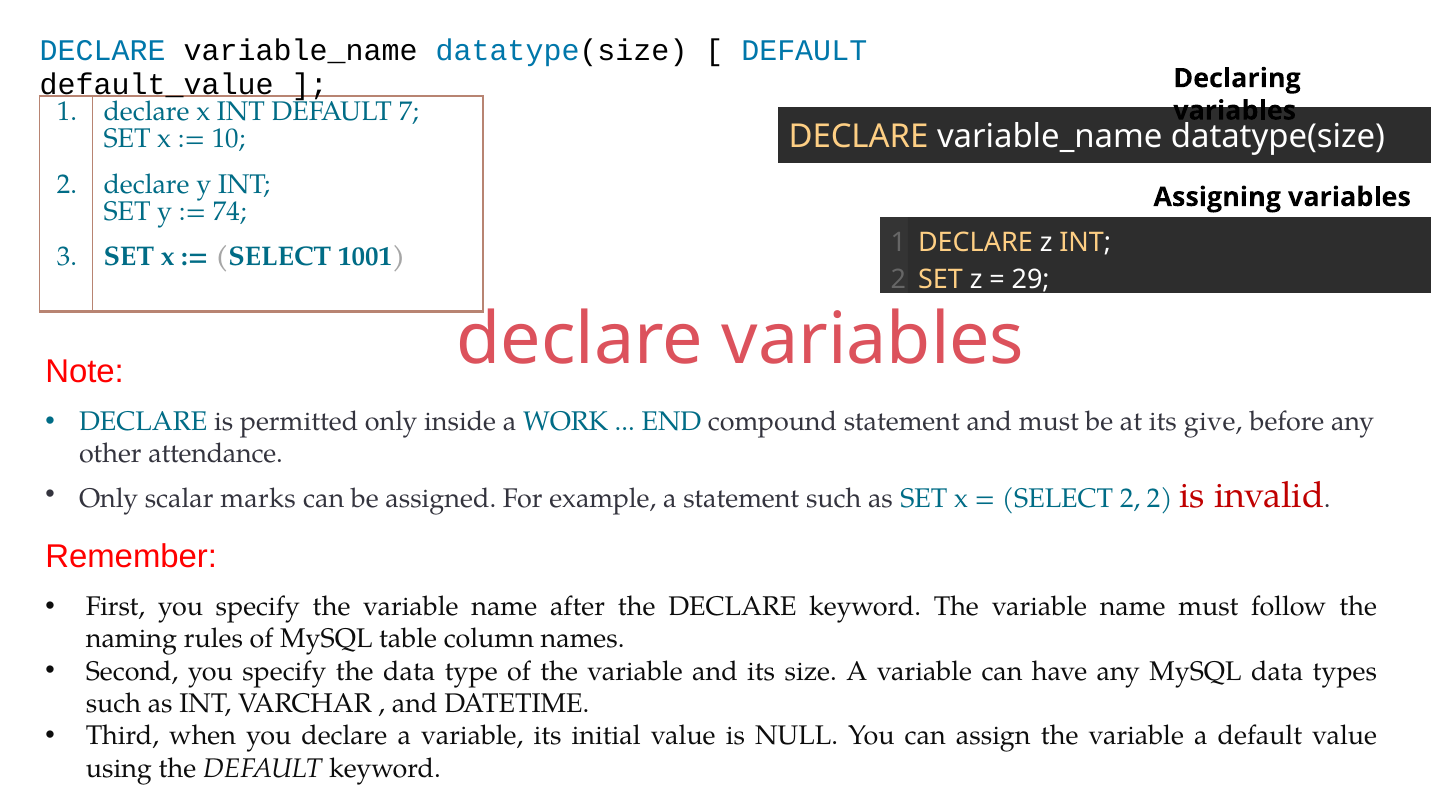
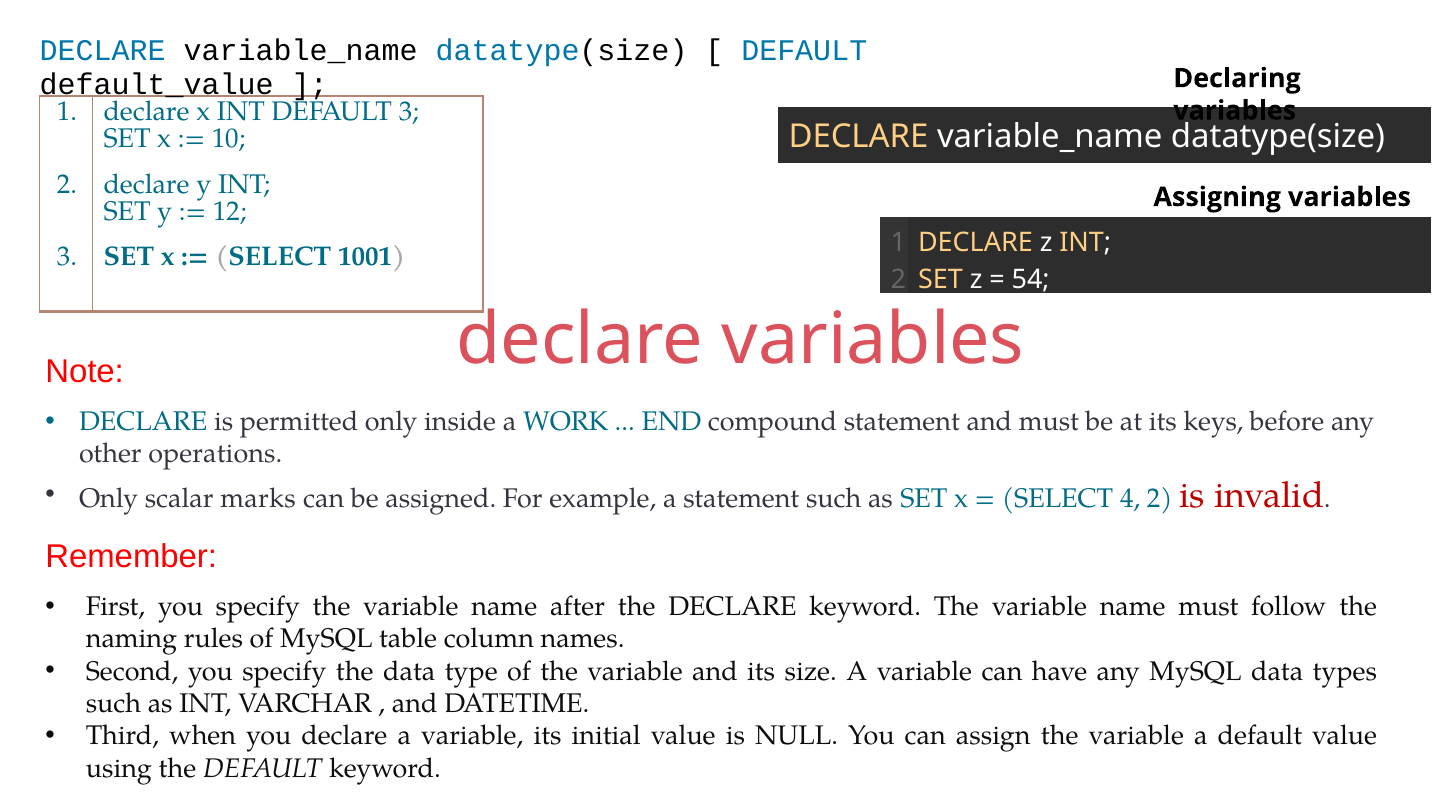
DEFAULT 7: 7 -> 3 (409, 112)
74: 74 -> 12 (230, 211)
29: 29 -> 54 (1031, 279)
give: give -> keys (1213, 422)
attendance: attendance -> operations (215, 454)
SELECT 2: 2 -> 4 (1130, 499)
